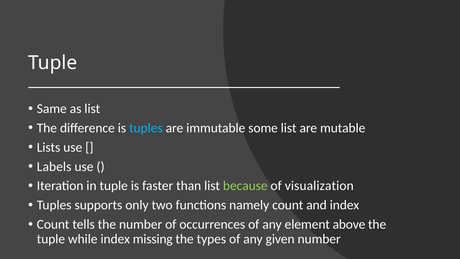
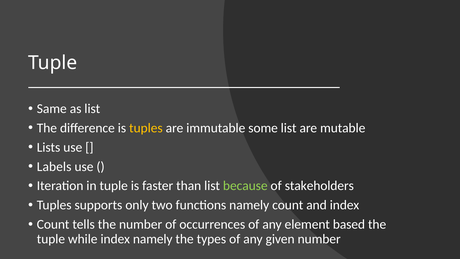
tuples colour: light blue -> yellow (146, 128)
visualization: visualization -> stakeholders (319, 186)
above: above -> based (349, 224)
index missing: missing -> namely (153, 239)
